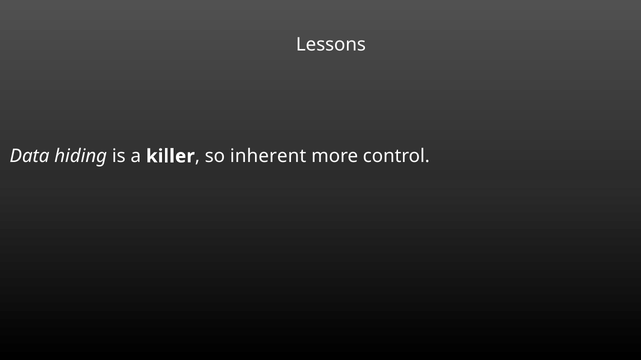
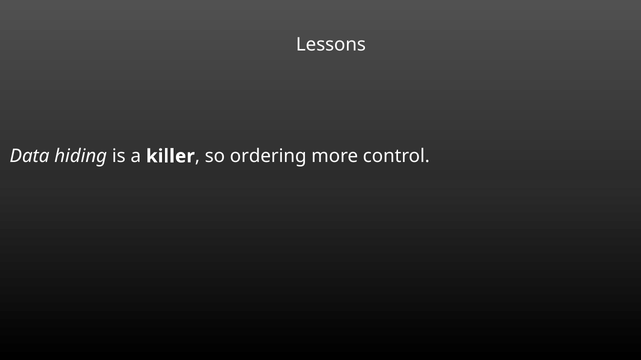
inherent: inherent -> ordering (268, 156)
